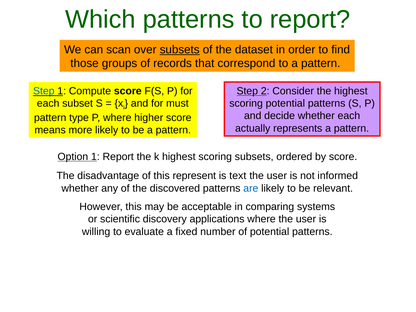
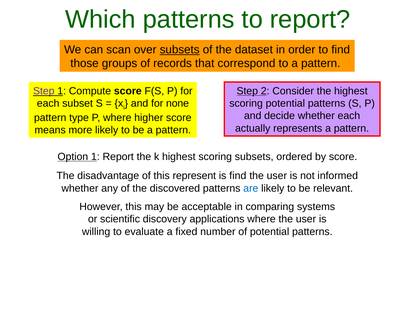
Step colour: blue -> purple (44, 91)
must: must -> none (177, 104)
is text: text -> find (238, 176)
